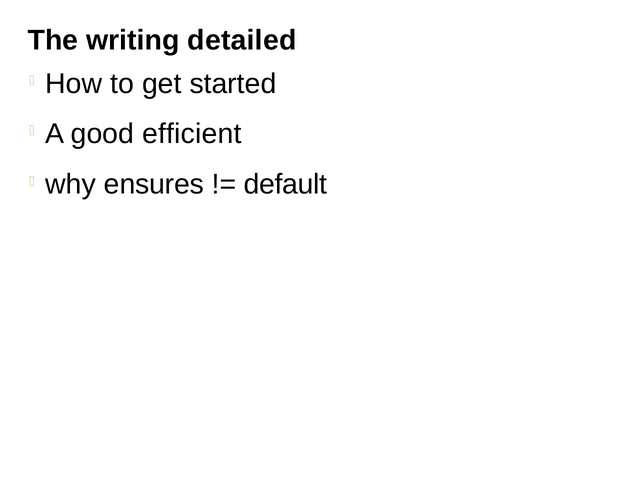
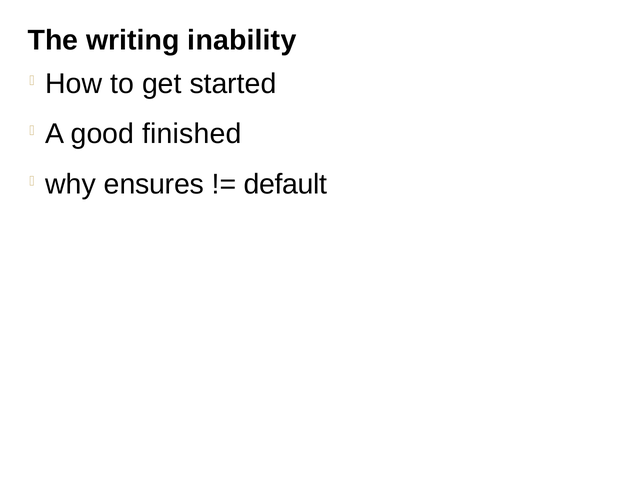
detailed: detailed -> inability (242, 40)
efficient: efficient -> finished (192, 134)
